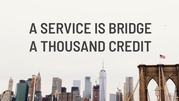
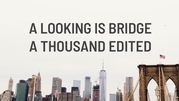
SERVICE: SERVICE -> LOOKING (66, 29)
CREDIT: CREDIT -> EDITED (130, 47)
